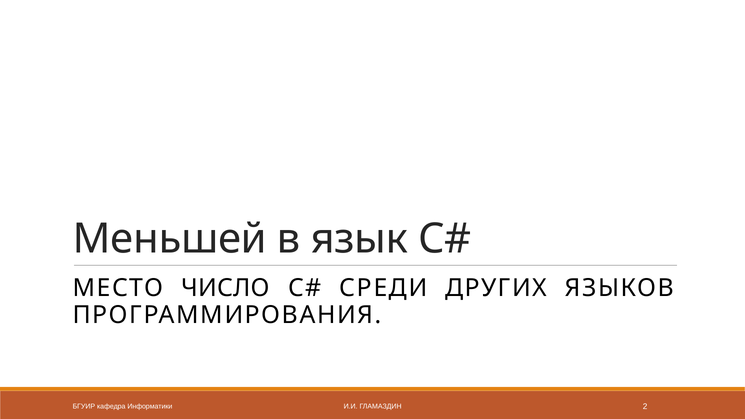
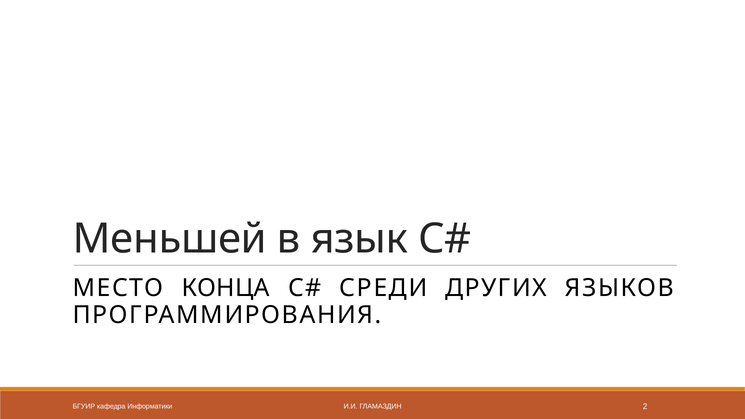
ЧИСЛО: ЧИСЛО -> КОНЦА (226, 288)
